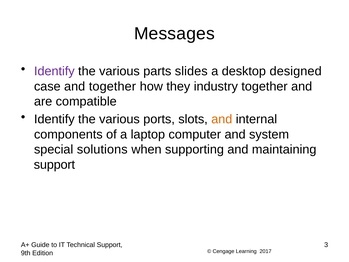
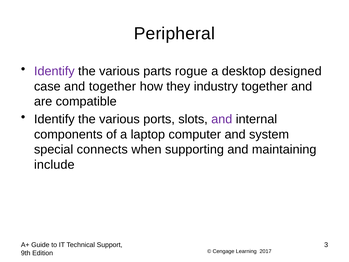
Messages: Messages -> Peripheral (174, 34)
slides: slides -> rogue (191, 71)
and colour: orange -> purple (222, 119)
solutions: solutions -> connects (102, 149)
support: support -> include (54, 164)
